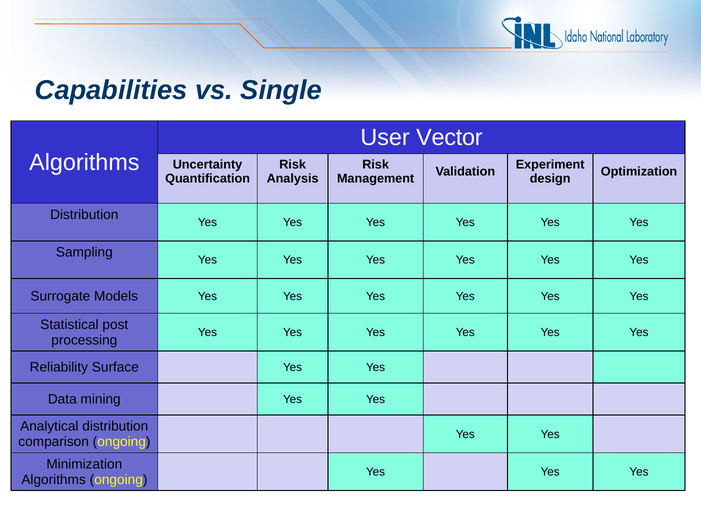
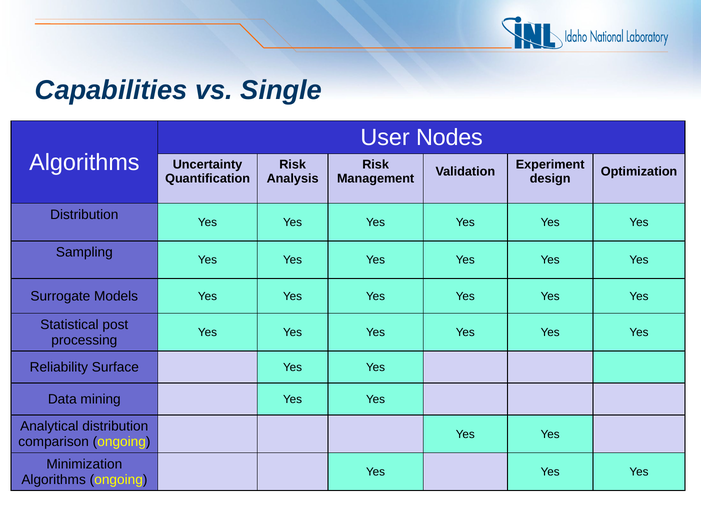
Vector: Vector -> Nodes (449, 138)
